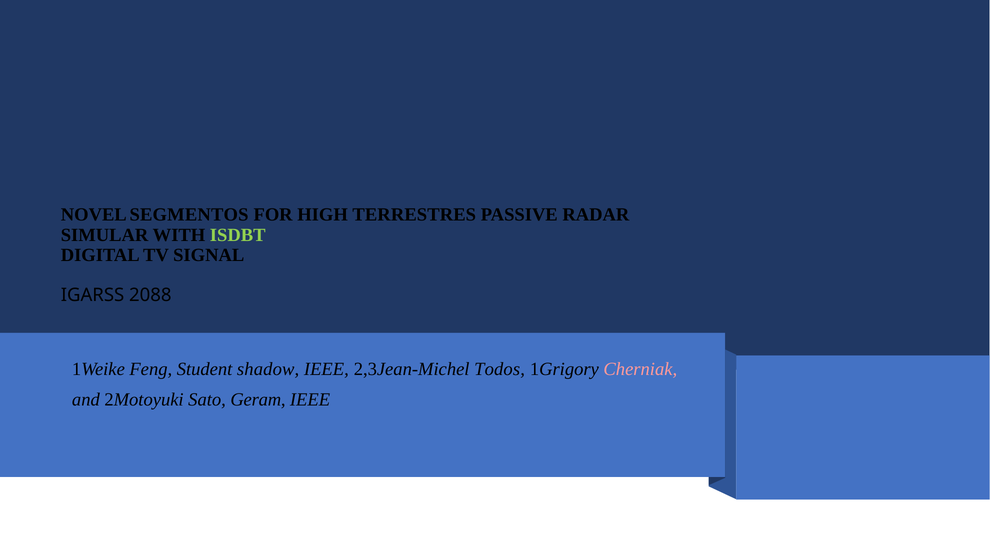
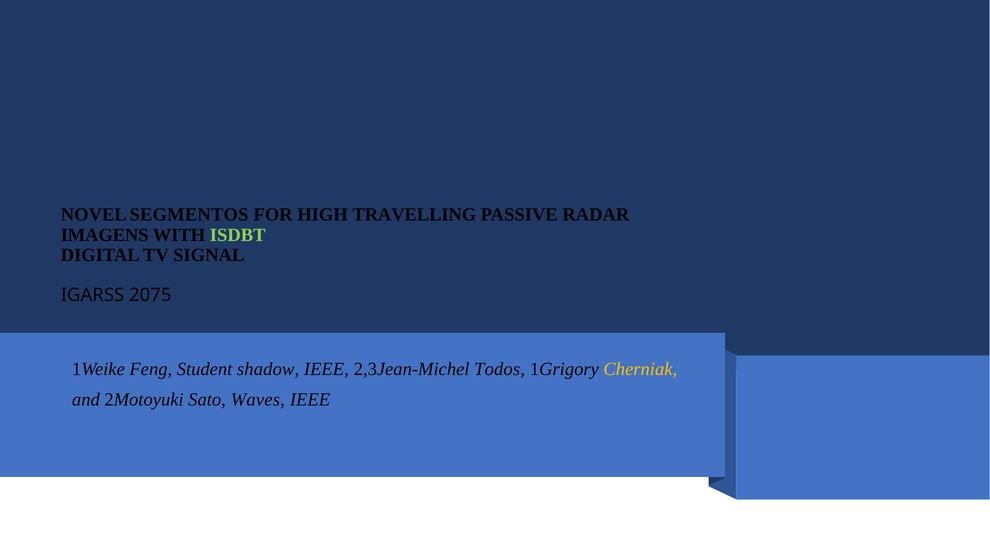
TERRESTRES: TERRESTRES -> TRAVELLING (414, 215)
SIMULAR: SIMULAR -> IMAGENS (105, 235)
2088: 2088 -> 2075 (150, 295)
Cherniak colour: pink -> yellow (640, 369)
Geram: Geram -> Waves (258, 399)
